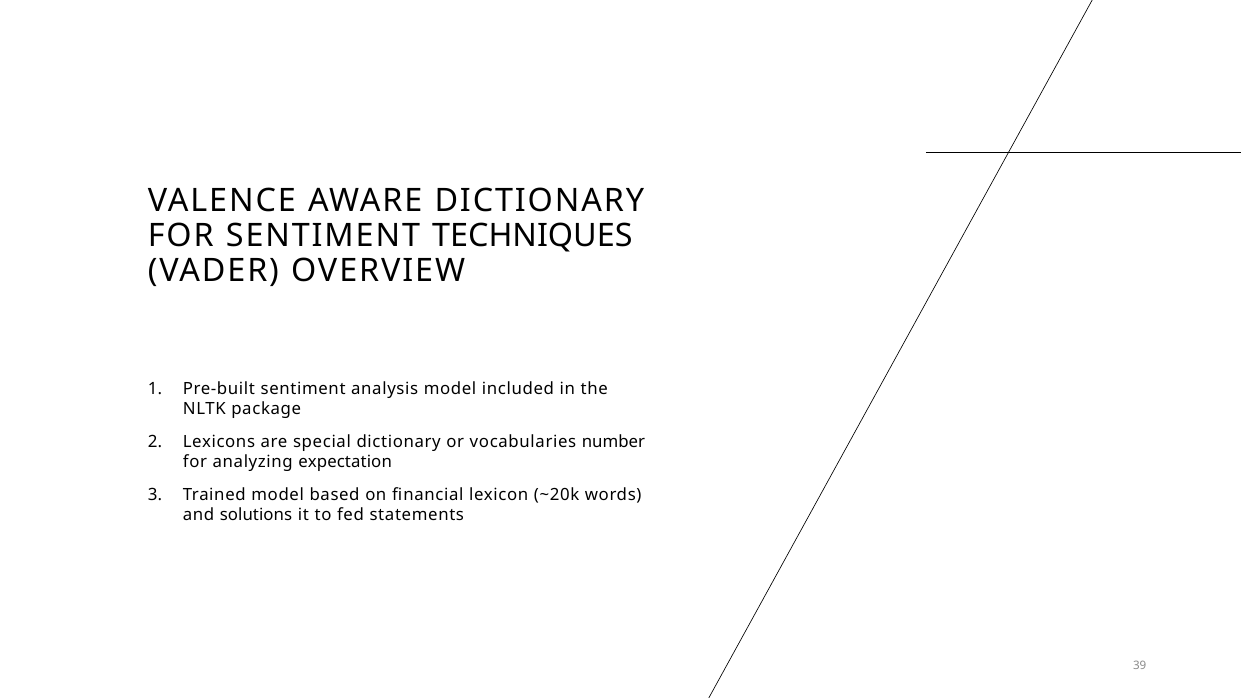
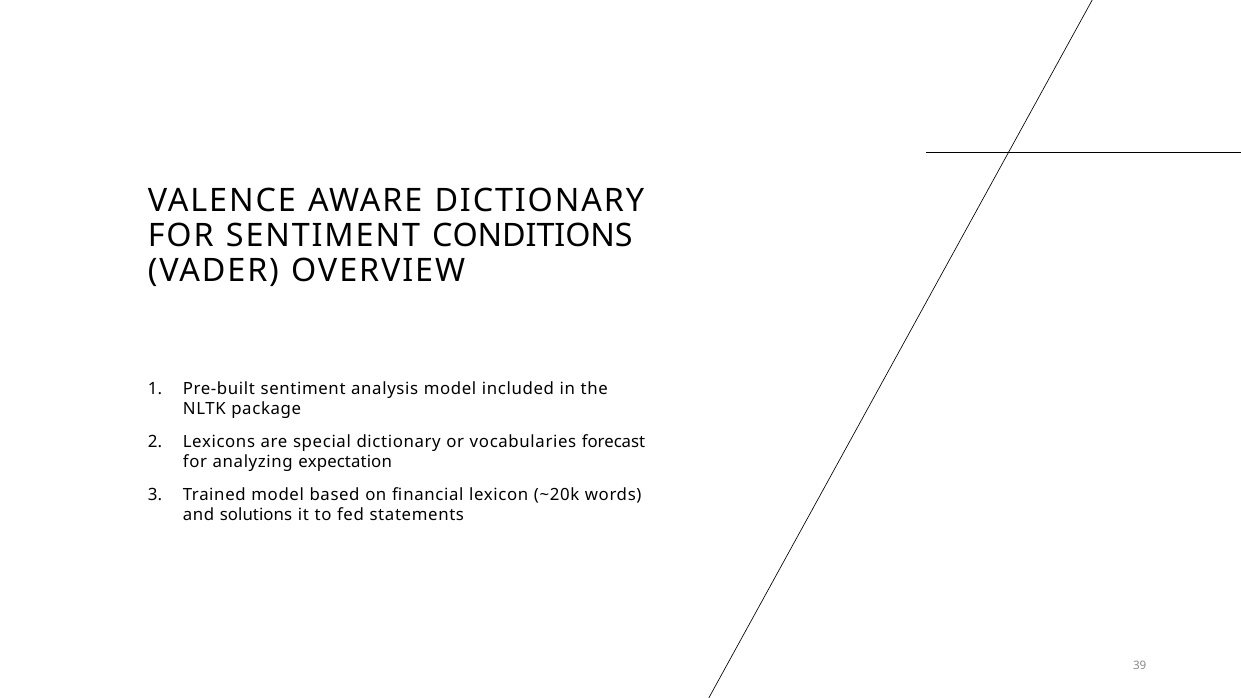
TECHNIQUES: TECHNIQUES -> CONDITIONS (532, 236)
number: number -> forecast (613, 442)
